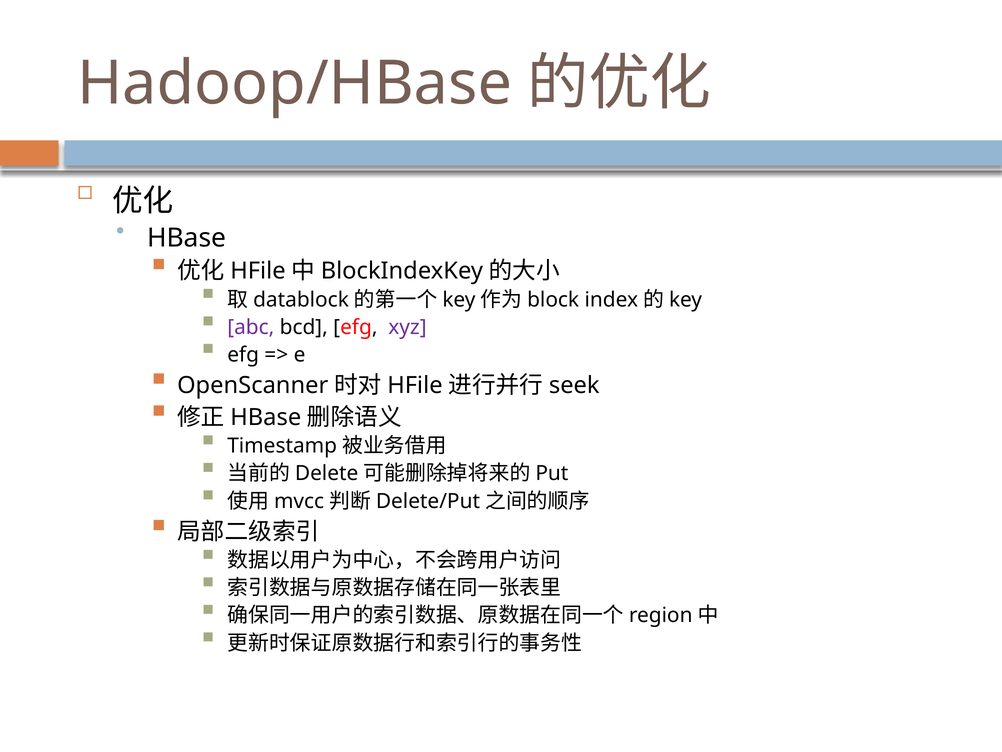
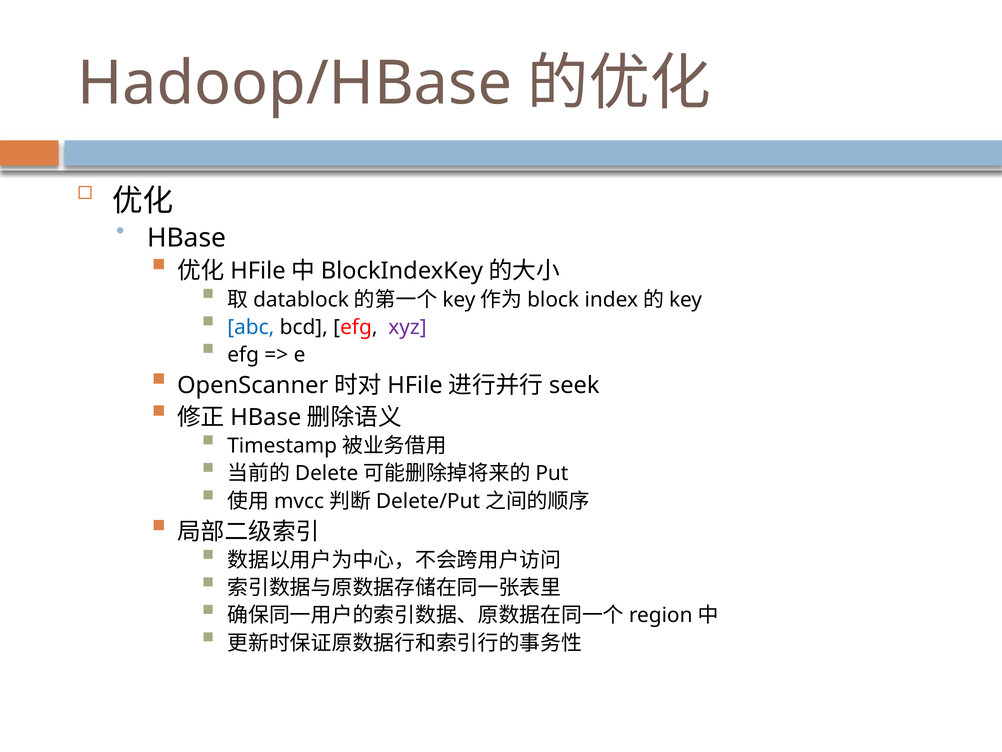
abc colour: purple -> blue (251, 327)
